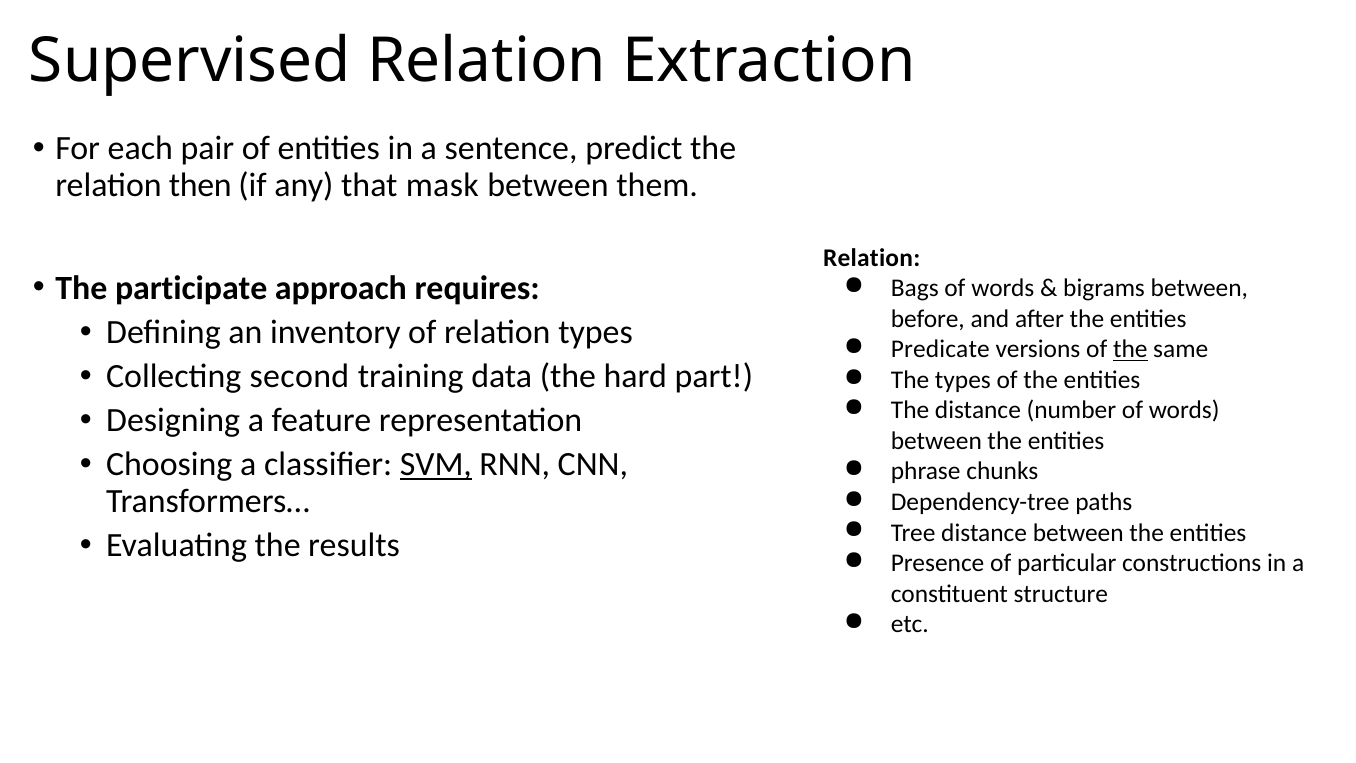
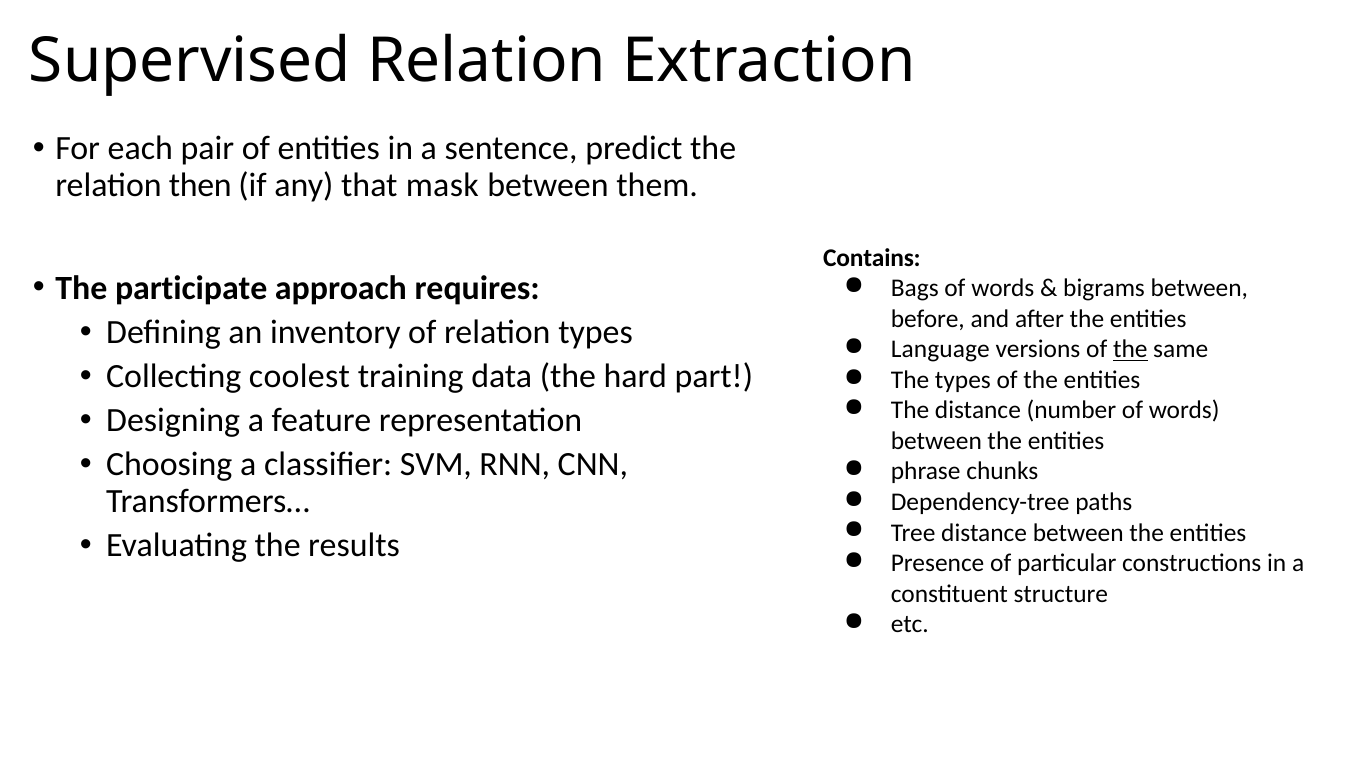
Relation: Relation -> Contains (872, 258)
Predicate: Predicate -> Language (940, 349)
second: second -> coolest (299, 376)
SVM underline: present -> none (436, 465)
